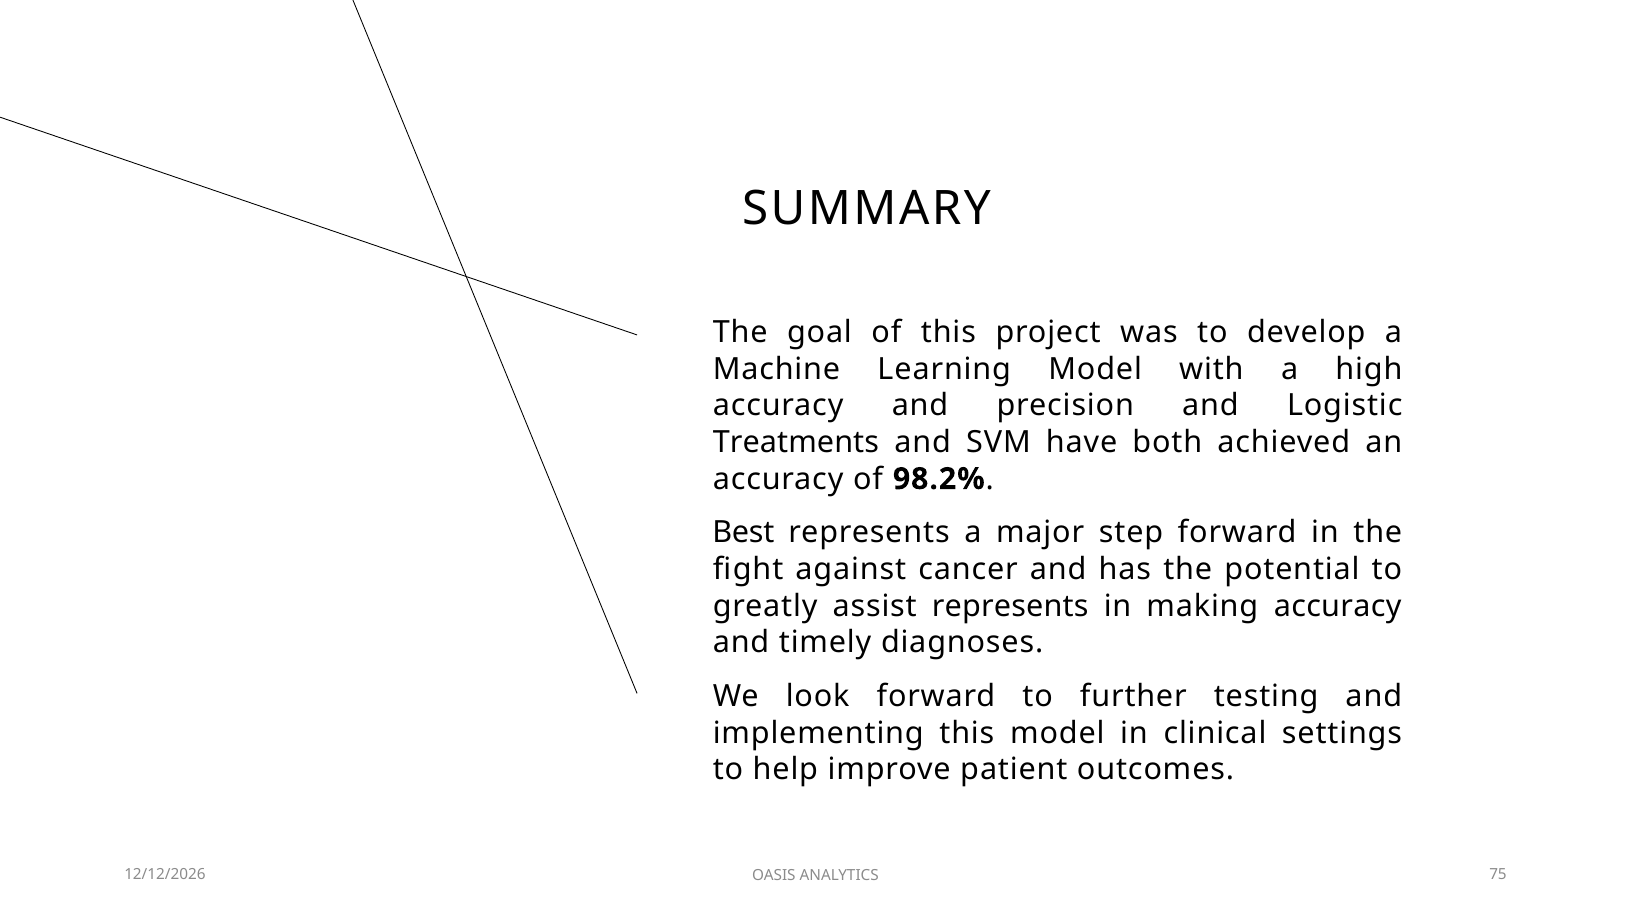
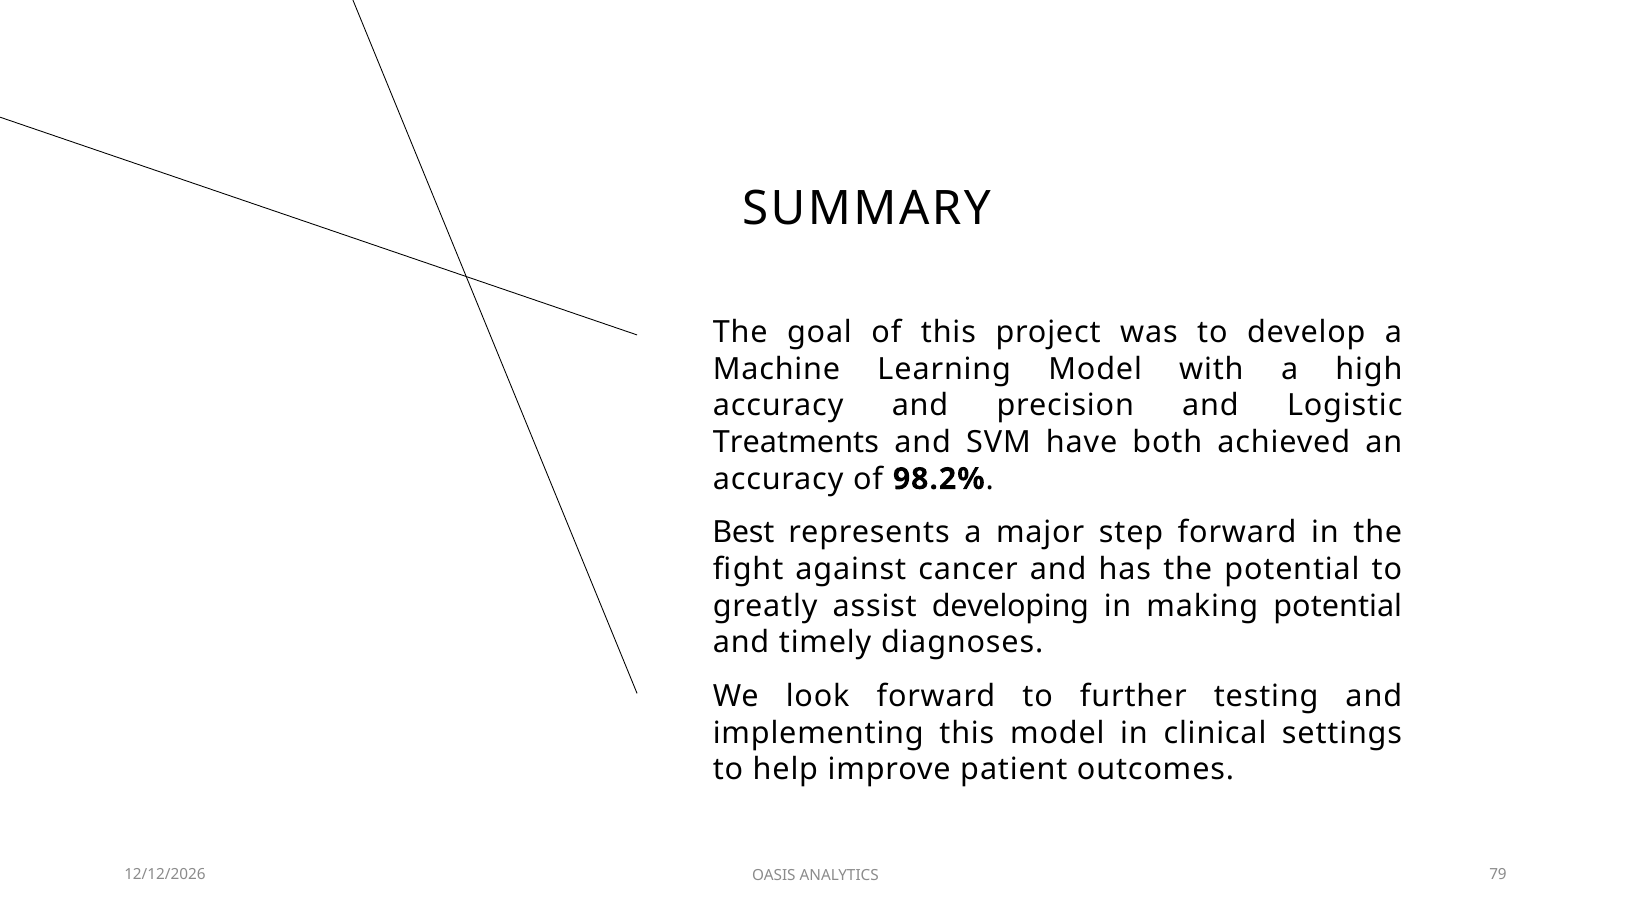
assist represents: represents -> developing (1010, 606)
making accuracy: accuracy -> potential (1338, 606)
75: 75 -> 79 (1498, 875)
